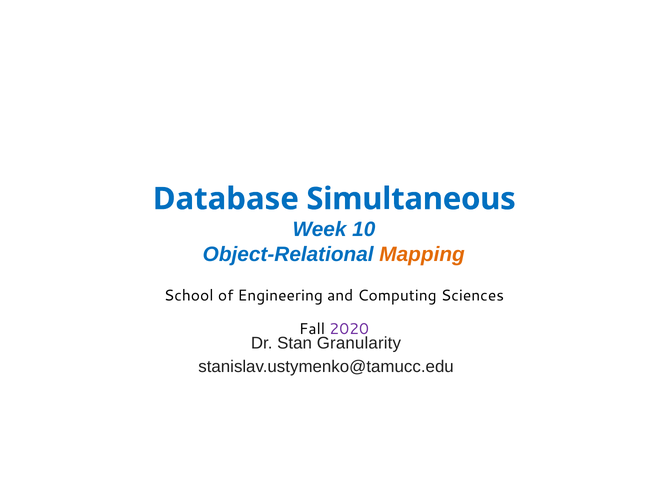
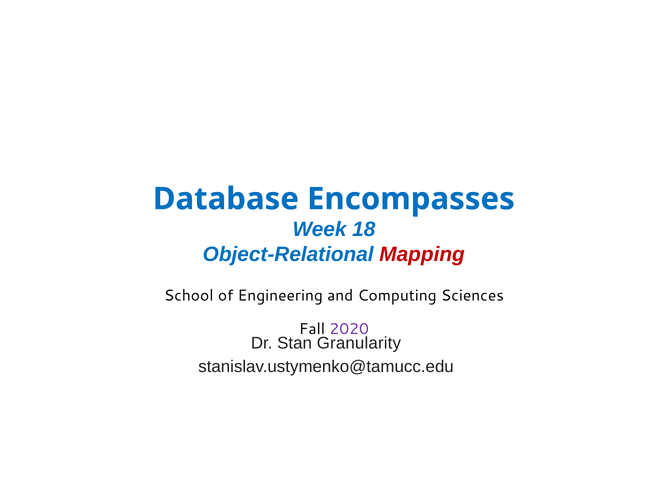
Simultaneous: Simultaneous -> Encompasses (411, 199)
10: 10 -> 18 (364, 229)
Mapping colour: orange -> red (422, 254)
